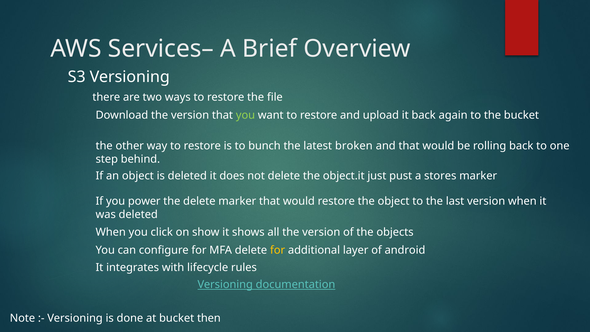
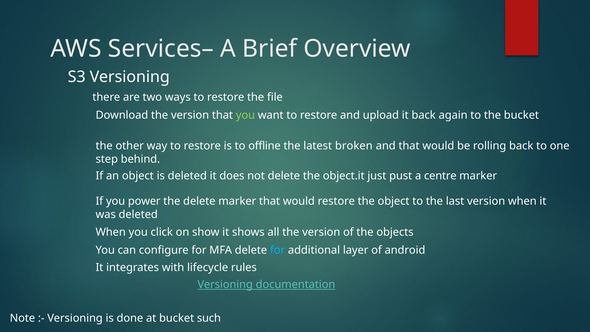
bunch: bunch -> offline (264, 146)
stores: stores -> centre (440, 176)
for colour: yellow -> light blue (278, 250)
then: then -> such (209, 318)
